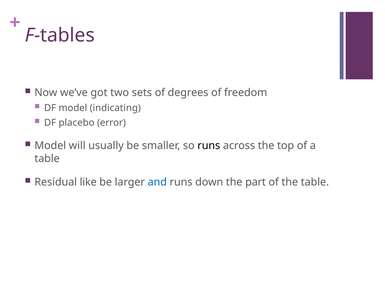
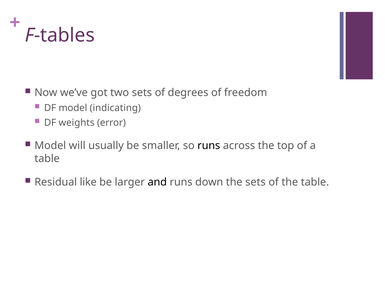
placebo: placebo -> weights (77, 123)
and colour: blue -> black (157, 182)
the part: part -> sets (255, 182)
